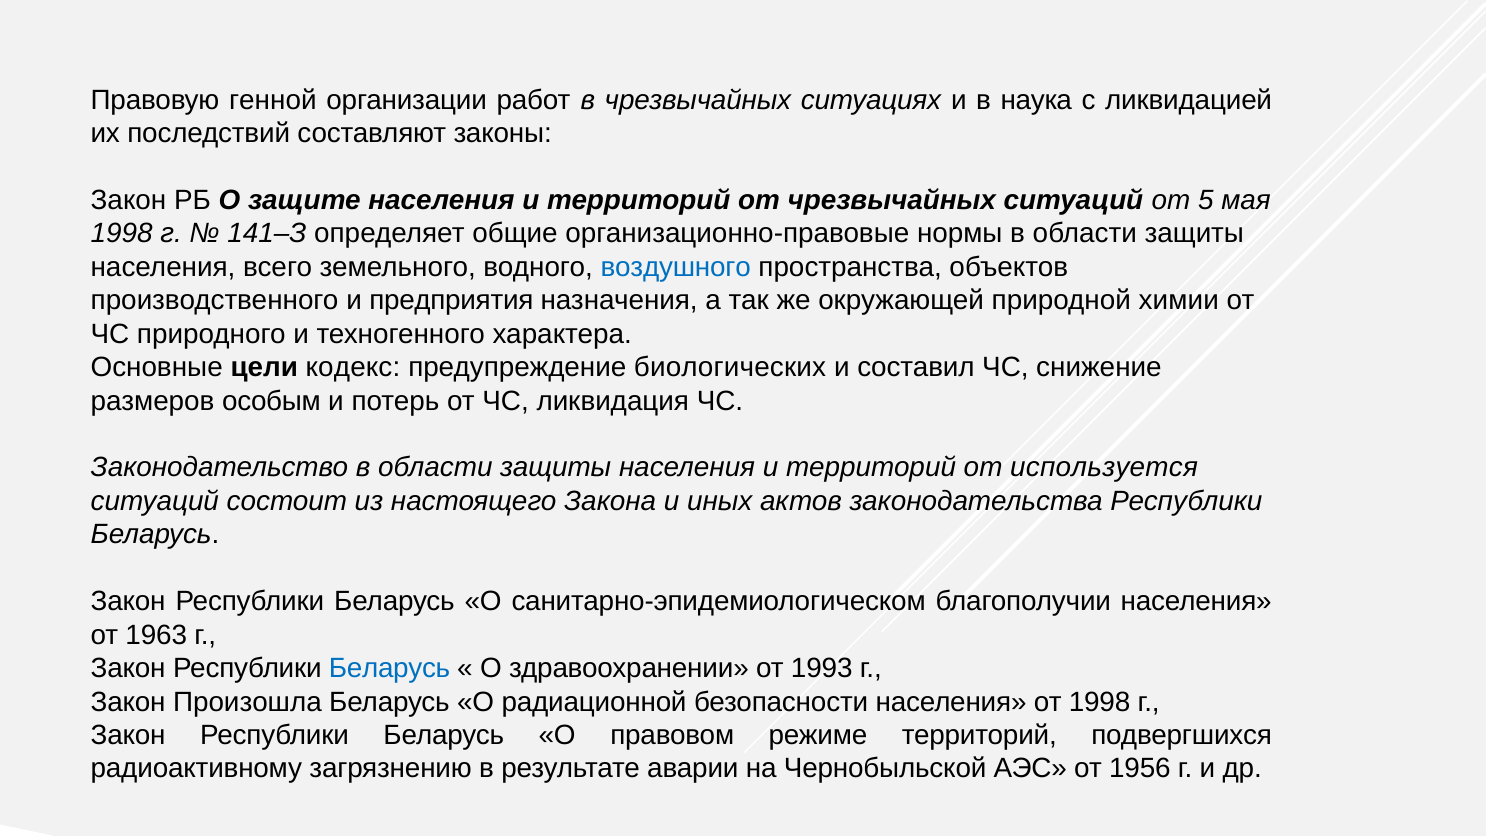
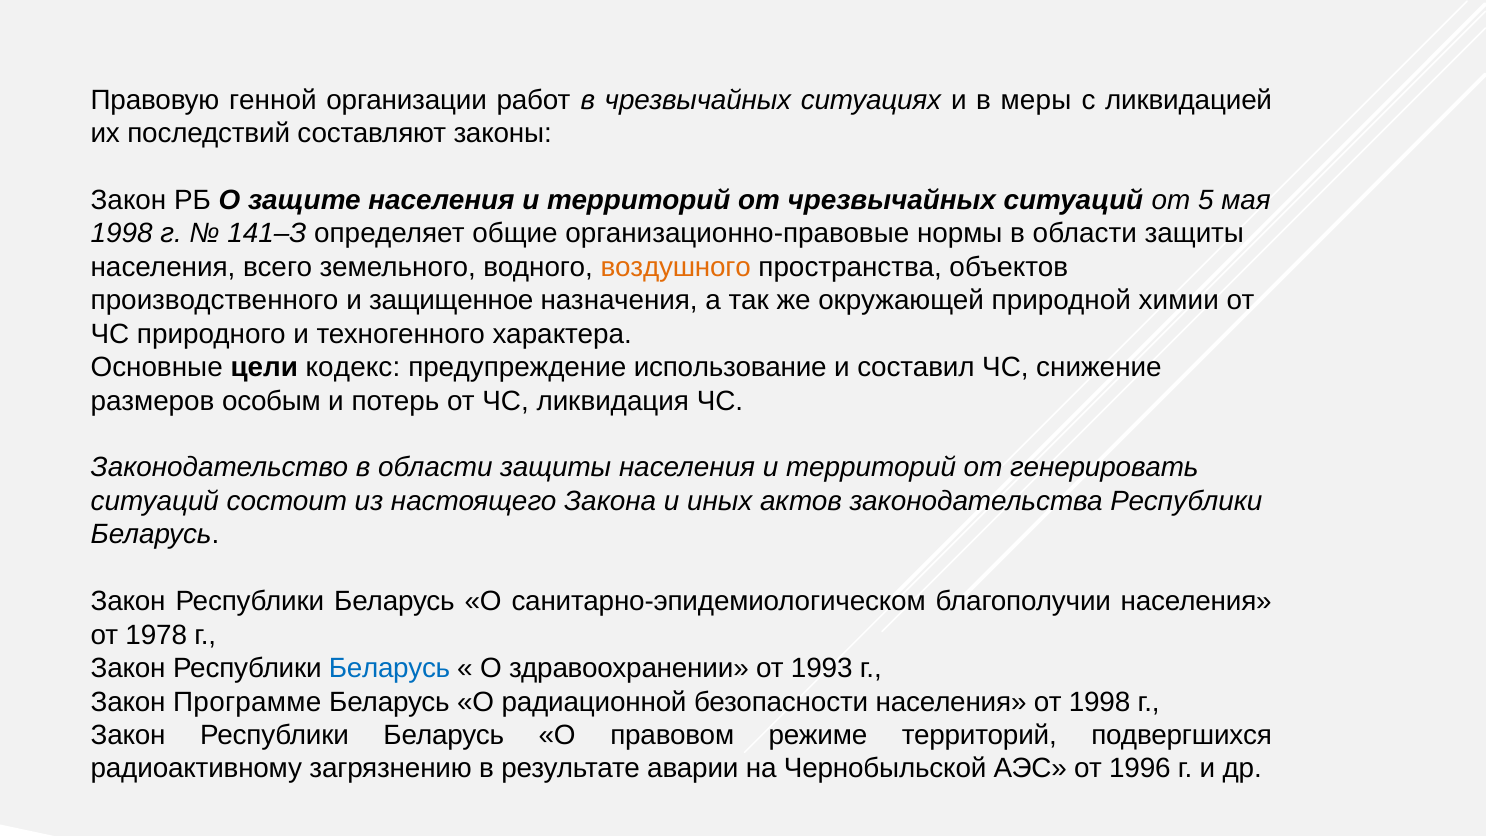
наука: наука -> меры (1036, 100)
воздушного colour: blue -> orange (676, 267)
предприятия: предприятия -> защищенное (451, 300)
биологических: биологических -> использование (730, 367)
используется: используется -> генерировать (1104, 468)
1963: 1963 -> 1978 (156, 635)
Произошла: Произошла -> Программе (247, 702)
1956: 1956 -> 1996 (1140, 769)
